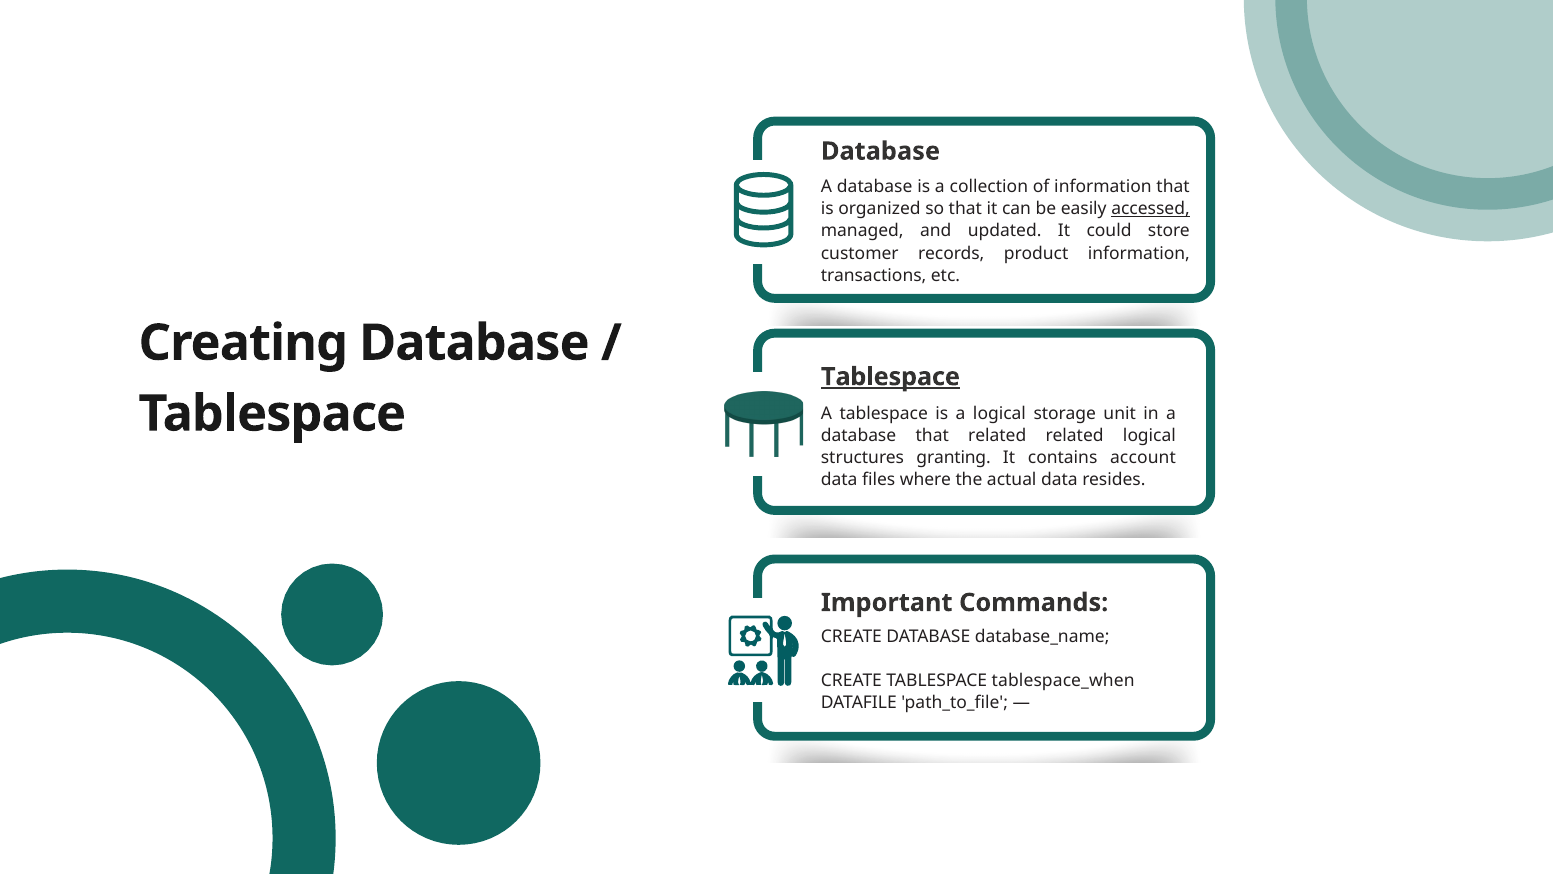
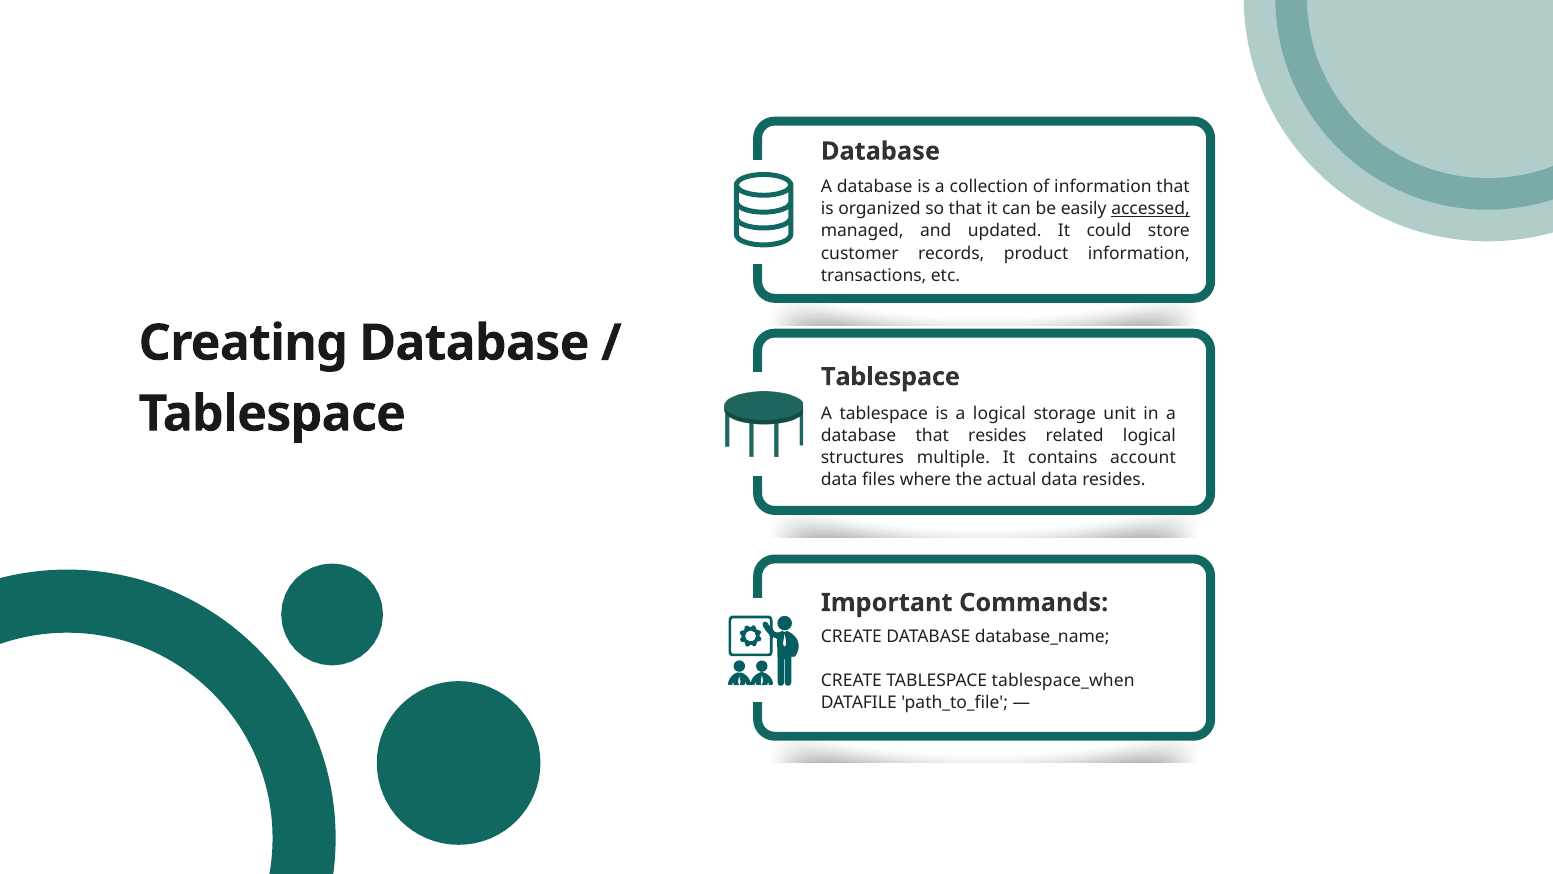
Tablespace underline: present -> none (890, 377)
that related: related -> resides (997, 435)
granting: granting -> multiple (953, 458)
